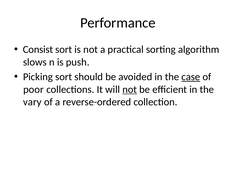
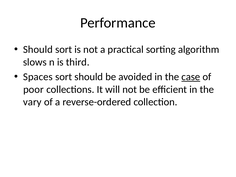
Consist: Consist -> Should (38, 50)
push: push -> third (78, 62)
Picking: Picking -> Spaces (38, 77)
not underline: present -> none (130, 89)
